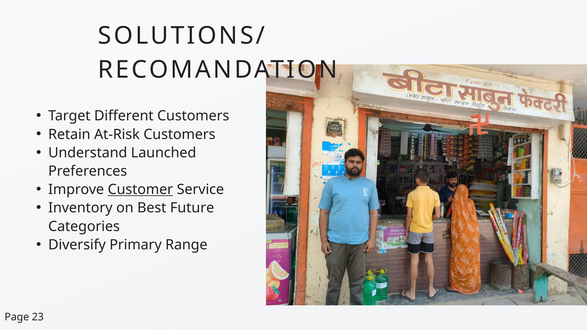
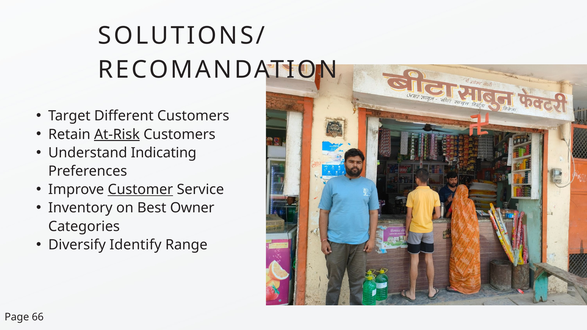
At-Risk underline: none -> present (117, 134)
Launched: Launched -> Indicating (164, 153)
Future: Future -> Owner (192, 208)
Primary: Primary -> Identify (135, 245)
23: 23 -> 66 (38, 317)
